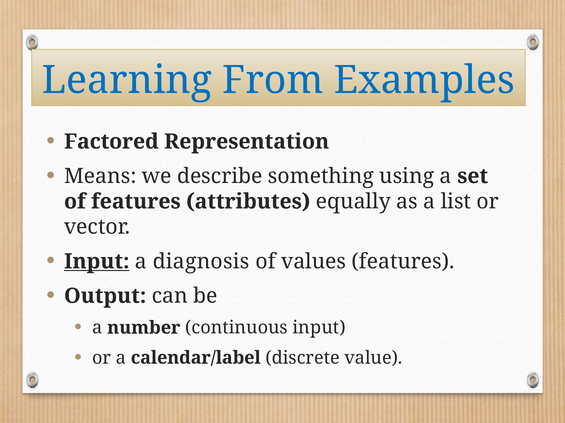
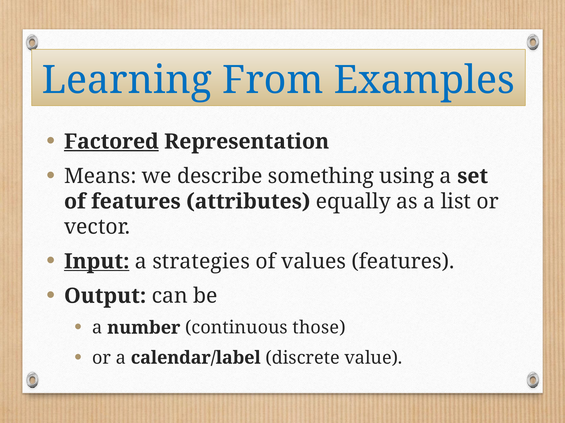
Factored underline: none -> present (111, 142)
diagnosis: diagnosis -> strategies (201, 262)
continuous input: input -> those (319, 328)
